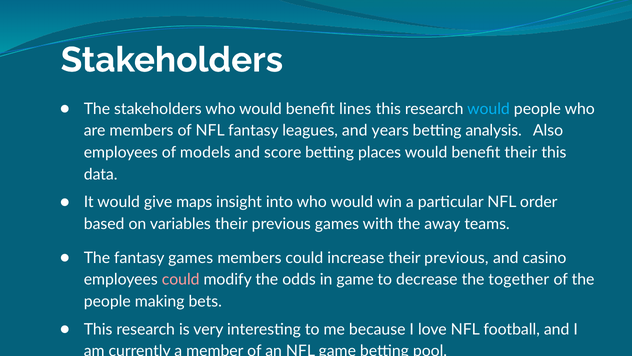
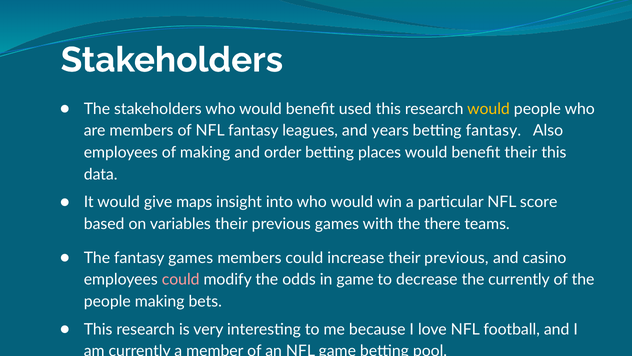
lines: lines -> used (355, 109)
would colour: light blue -> yellow (489, 109)
betting analysis: analysis -> fantasy (493, 130)
of models: models -> making (205, 152)
score: score -> order (283, 152)
order: order -> score (539, 202)
away: away -> there (442, 224)
the together: together -> currently (519, 279)
